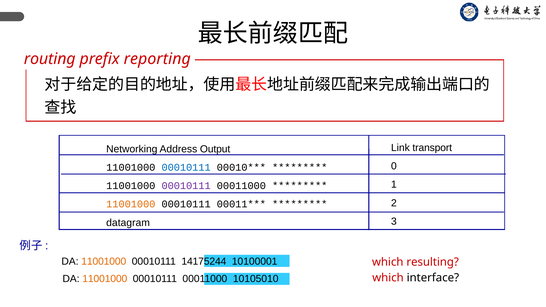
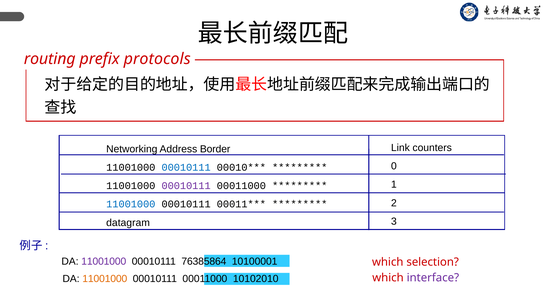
reporting: reporting -> protocols (157, 59)
transport: transport -> counters (432, 148)
Output: Output -> Border (215, 149)
11001000 colour: orange -> blue (131, 204)
11001000 colour: orange -> purple (104, 262)
14175244: 14175244 -> 76385864 (204, 262)
resulting: resulting -> selection (433, 262)
10105010: 10105010 -> 10102010 (256, 279)
interface colour: black -> purple (433, 278)
